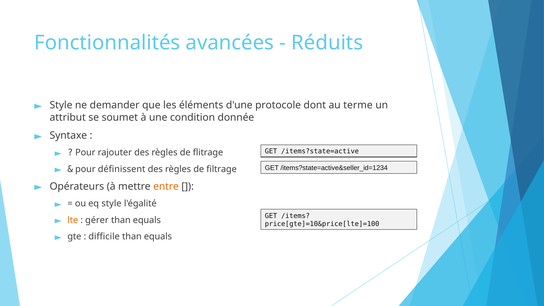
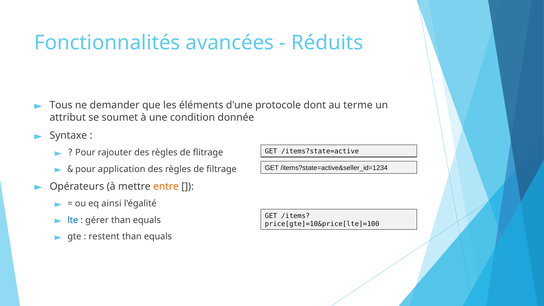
Style: Style -> Tous (61, 105)
définissent: définissent -> application (122, 169)
eq style: style -> ainsi (111, 204)
lte colour: orange -> blue (73, 220)
difficile: difficile -> restent (104, 237)
